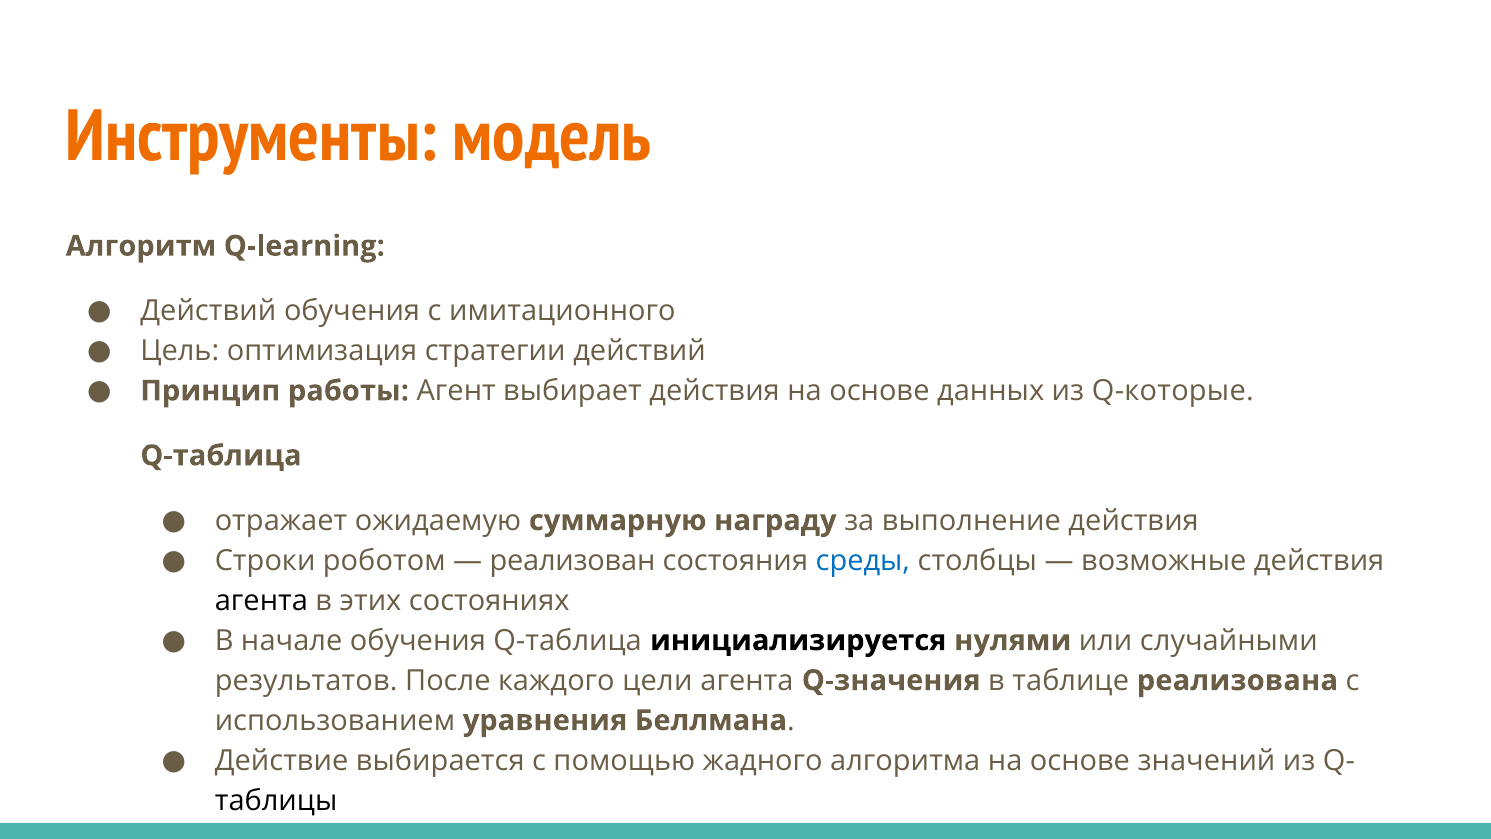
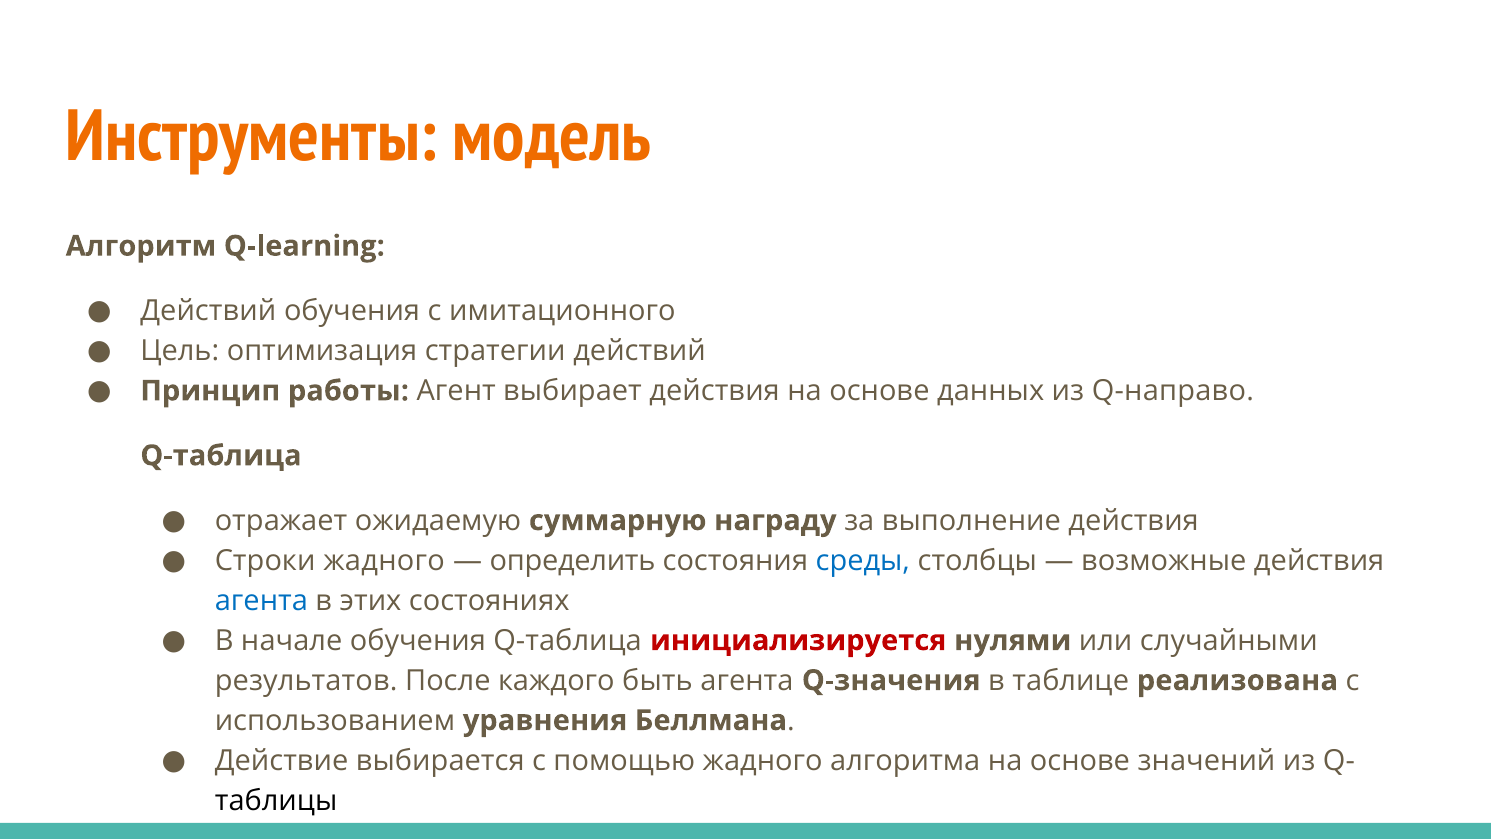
Q-которые: Q-которые -> Q-направо (1173, 391)
Строки роботом: роботом -> жадного (384, 560)
реализован: реализован -> определить (573, 560)
агента colour: black -> blue (261, 600)
инициализируется colour: black -> red (798, 640)
цели: цели -> быть (657, 680)
